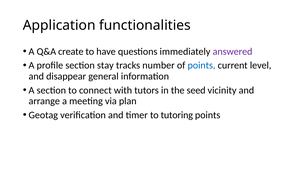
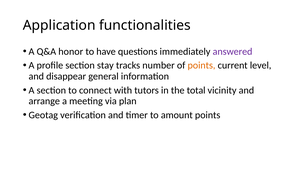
create: create -> honor (71, 52)
points colour: blue -> orange (202, 66)
seed: seed -> total (196, 90)
tutoring: tutoring -> amount (177, 115)
